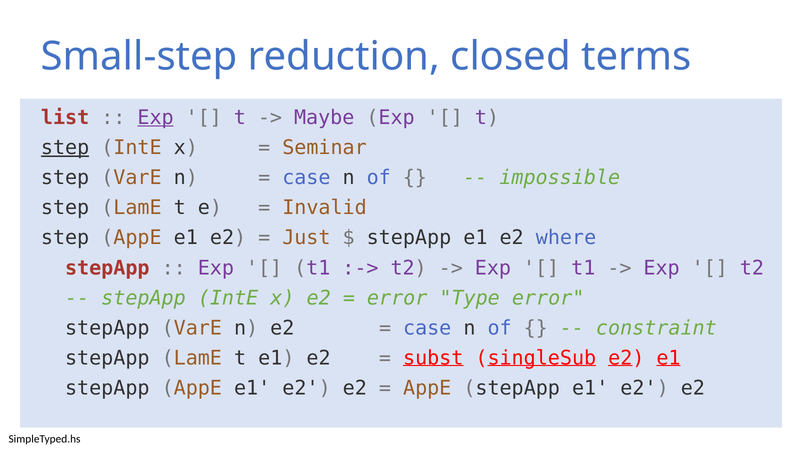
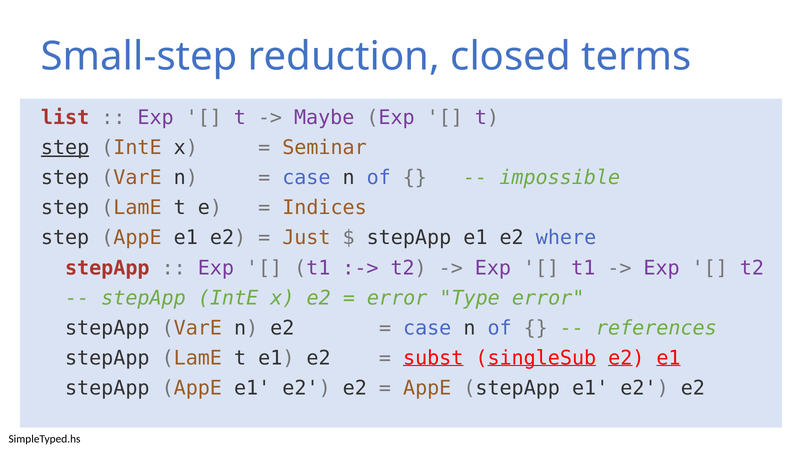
Exp underline: present -> none (156, 117)
Invalid: Invalid -> Indices (324, 208)
constraint: constraint -> references (656, 328)
